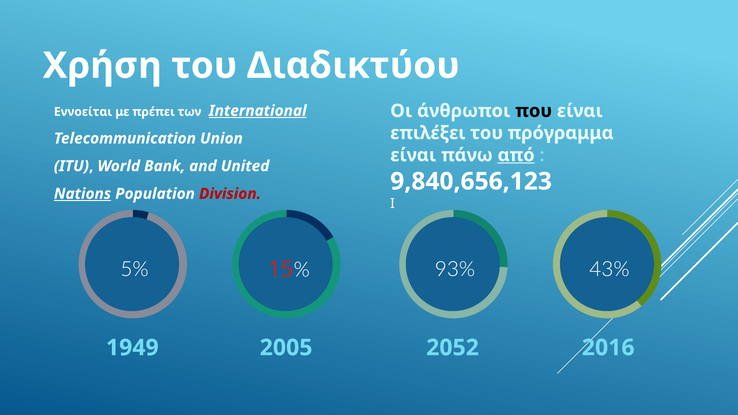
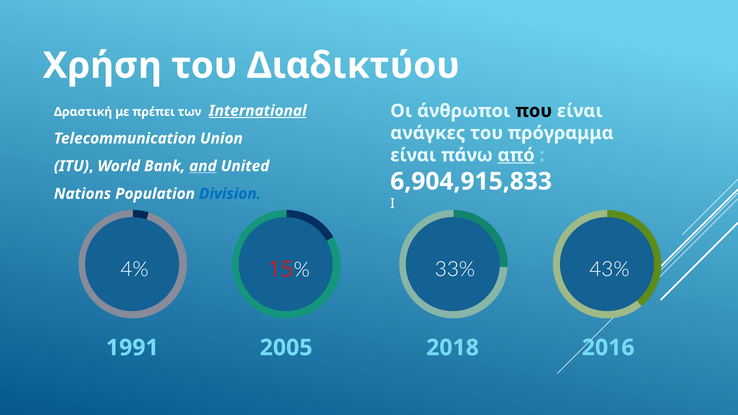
Εννοείται: Εννοείται -> Δραστική (83, 112)
επιλέξει: επιλέξει -> ανάγκες (428, 133)
and underline: none -> present (203, 166)
9,840,656,123: 9,840,656,123 -> 6,904,915,833 (471, 181)
Nations underline: present -> none (82, 194)
Division colour: red -> blue (230, 194)
5%: 5% -> 4% (135, 269)
93%: 93% -> 33% (455, 269)
1949: 1949 -> 1991 (132, 348)
2052: 2052 -> 2018 (453, 348)
